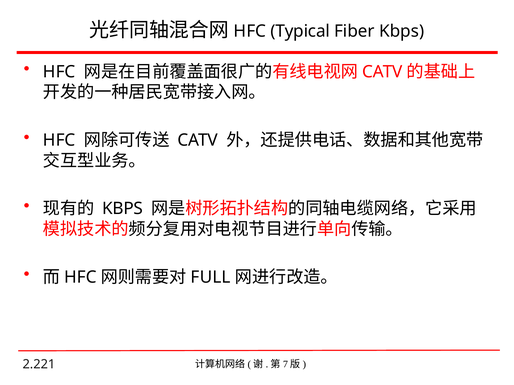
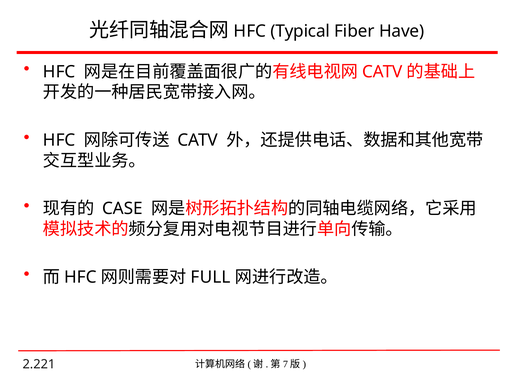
Fiber Kbps: Kbps -> Have (402, 31)
KBPS: KBPS -> CASE (122, 209)
